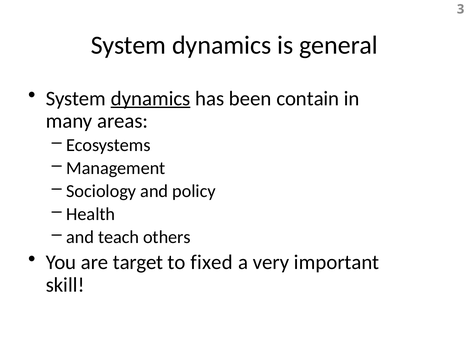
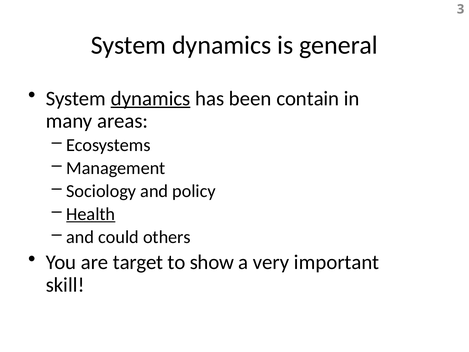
Health underline: none -> present (91, 214)
teach: teach -> could (119, 237)
fixed: fixed -> show (212, 262)
